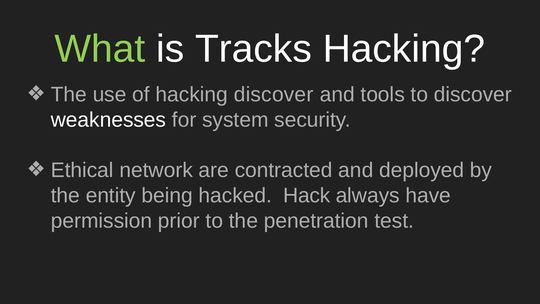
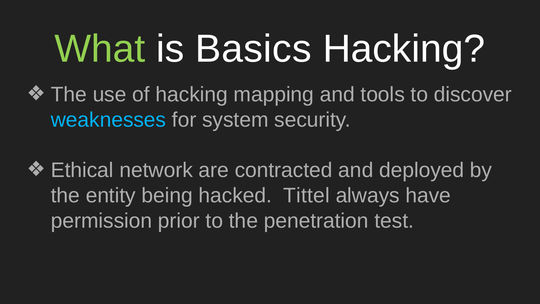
Tracks: Tracks -> Basics (253, 49)
hacking discover: discover -> mapping (274, 95)
weaknesses colour: white -> light blue (108, 120)
Hack: Hack -> Tittel (306, 195)
